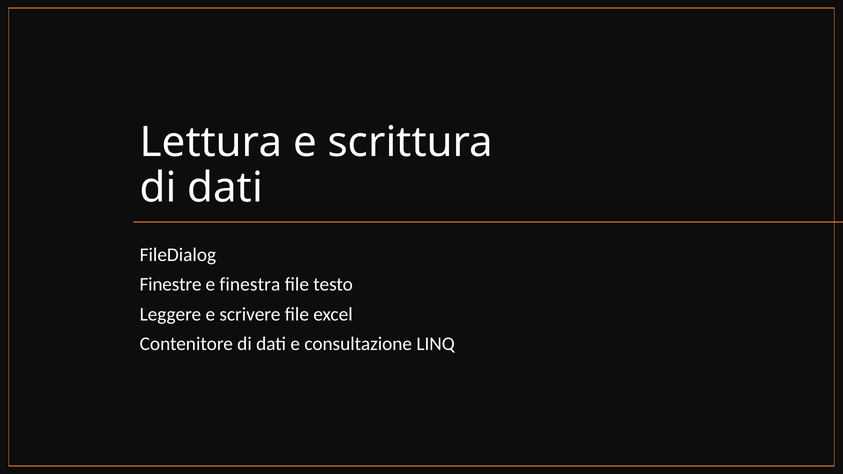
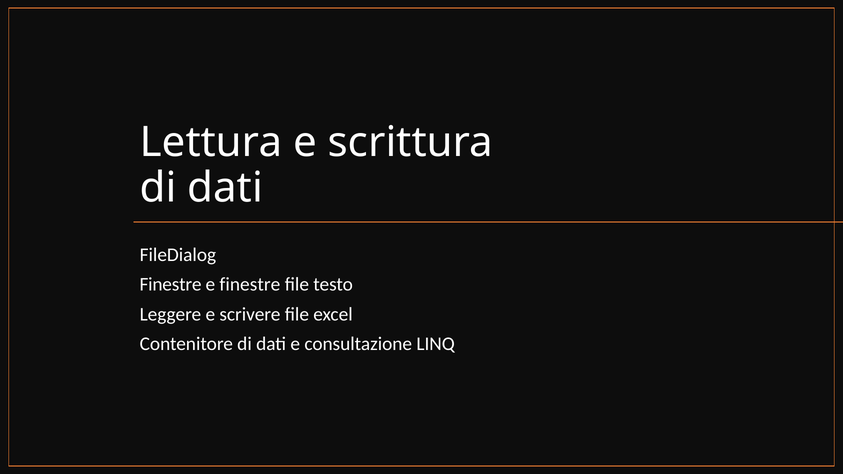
e finestra: finestra -> finestre (250, 285)
